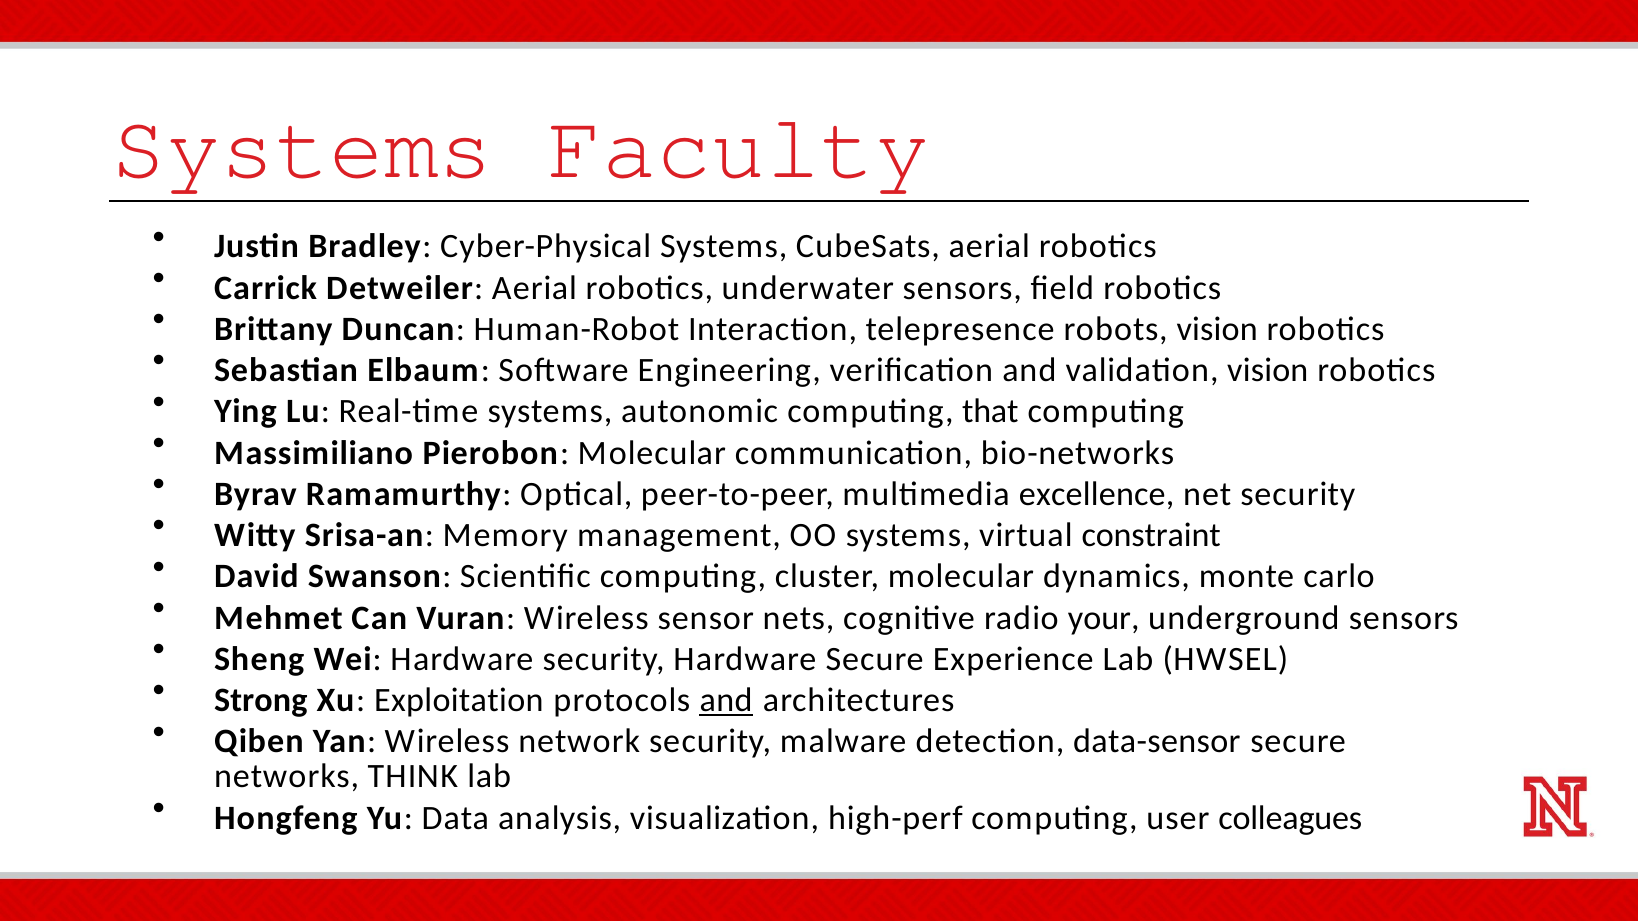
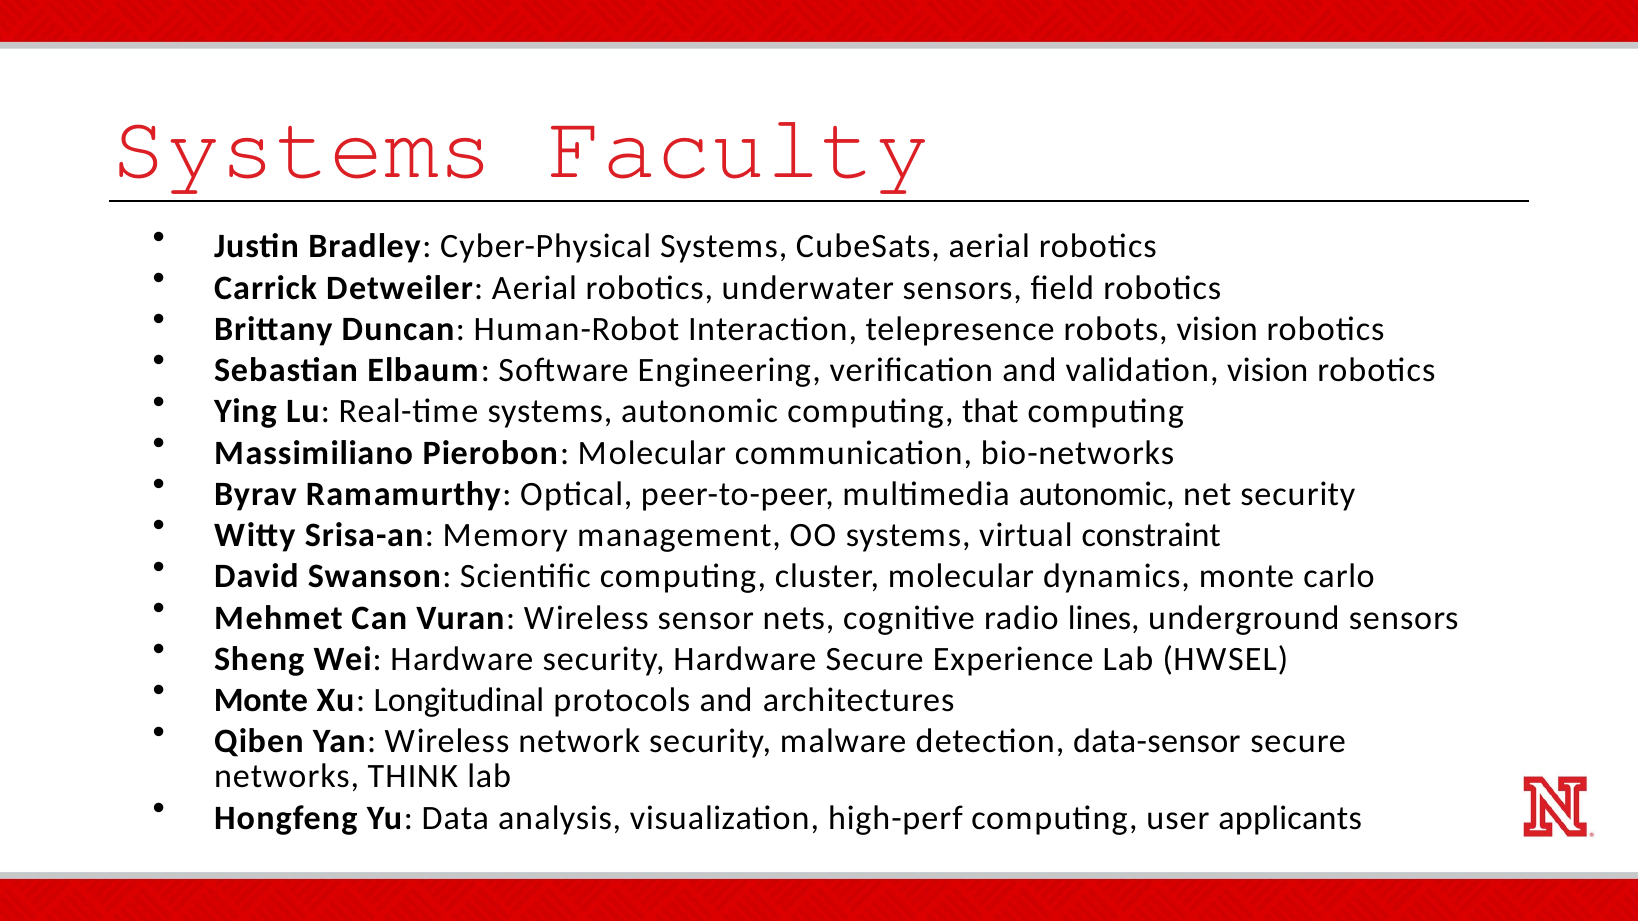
multimedia excellence: excellence -> autonomic (1097, 494)
your: your -> lines (1104, 618)
Strong: Strong -> Monte (261, 701)
Exploitation: Exploitation -> Longitudinal (459, 701)
and underline: present -> none (726, 701)
colleagues: colleagues -> applicants (1290, 818)
